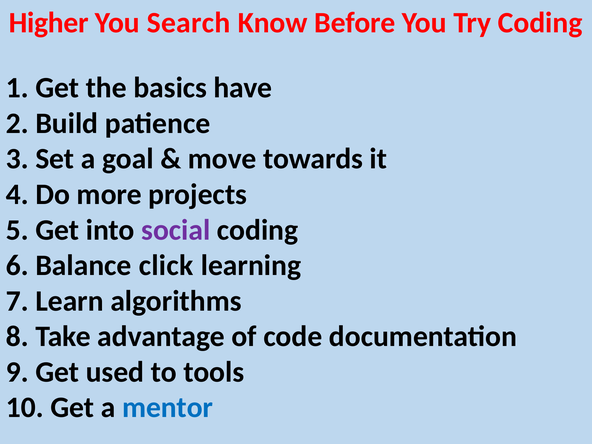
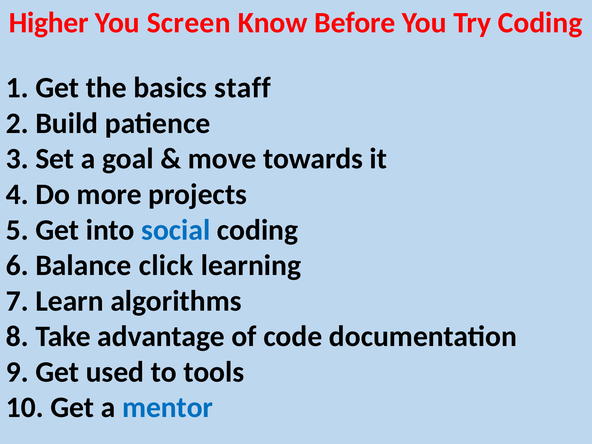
Search: Search -> Screen (189, 23)
have: have -> staff (243, 88)
social colour: purple -> blue (176, 230)
